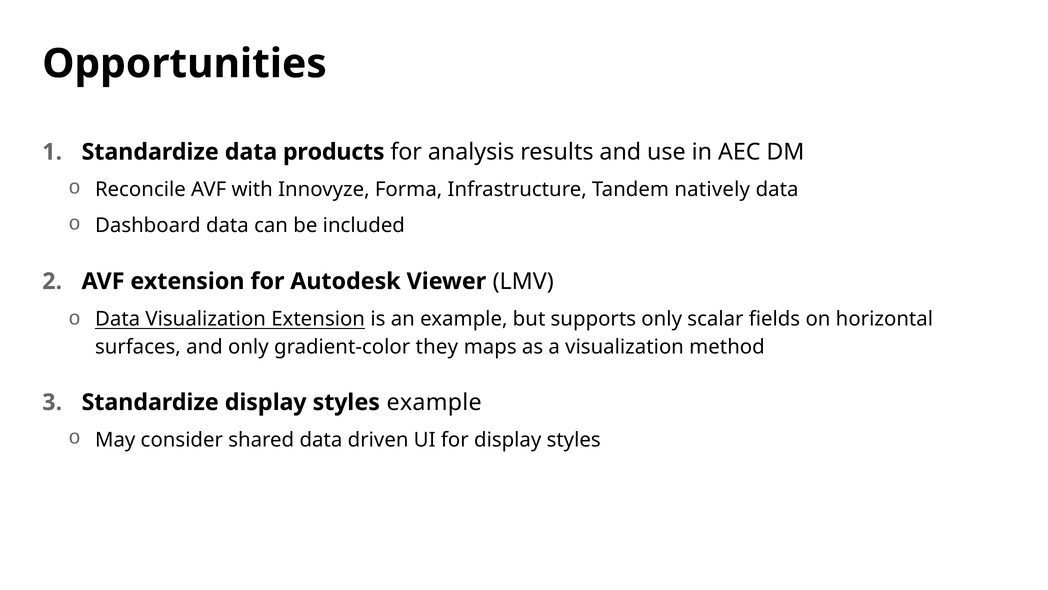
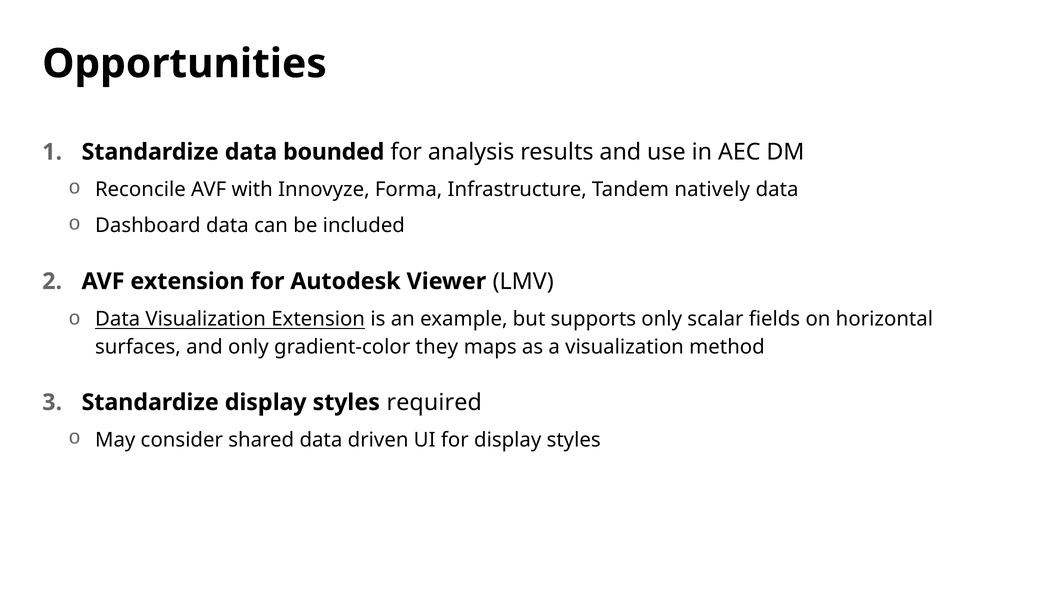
products: products -> bounded (334, 152)
styles example: example -> required (434, 402)
